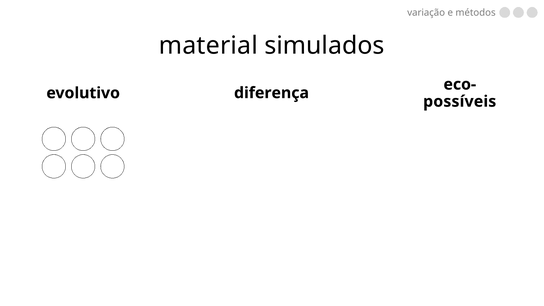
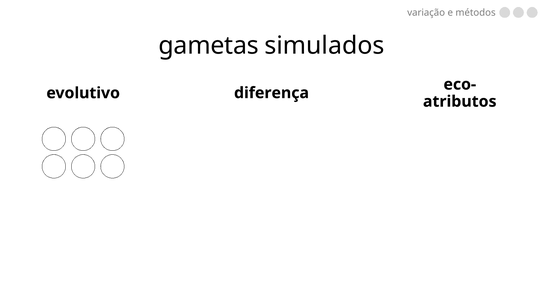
material: material -> gametas (209, 46)
possíveis: possíveis -> atributos (460, 101)
